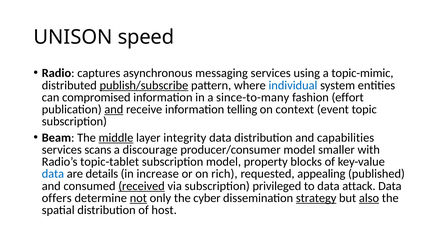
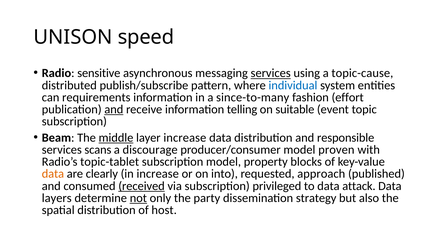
captures: captures -> sensitive (99, 73)
services underline: none -> present (271, 73)
topic-mimic: topic-mimic -> topic-cause (362, 73)
publish/subscribe underline: present -> none (144, 85)
compromised: compromised -> requirements (96, 97)
context: context -> suitable (295, 109)
layer integrity: integrity -> increase (185, 137)
capabilities: capabilities -> responsible (346, 137)
smaller: smaller -> proven (336, 149)
data colour: blue -> orange (53, 174)
details: details -> clearly (102, 174)
rich: rich -> into (224, 174)
appealing: appealing -> approach (321, 174)
offers: offers -> layers (57, 198)
cyber: cyber -> party (207, 198)
strategy underline: present -> none (316, 198)
also underline: present -> none (369, 198)
